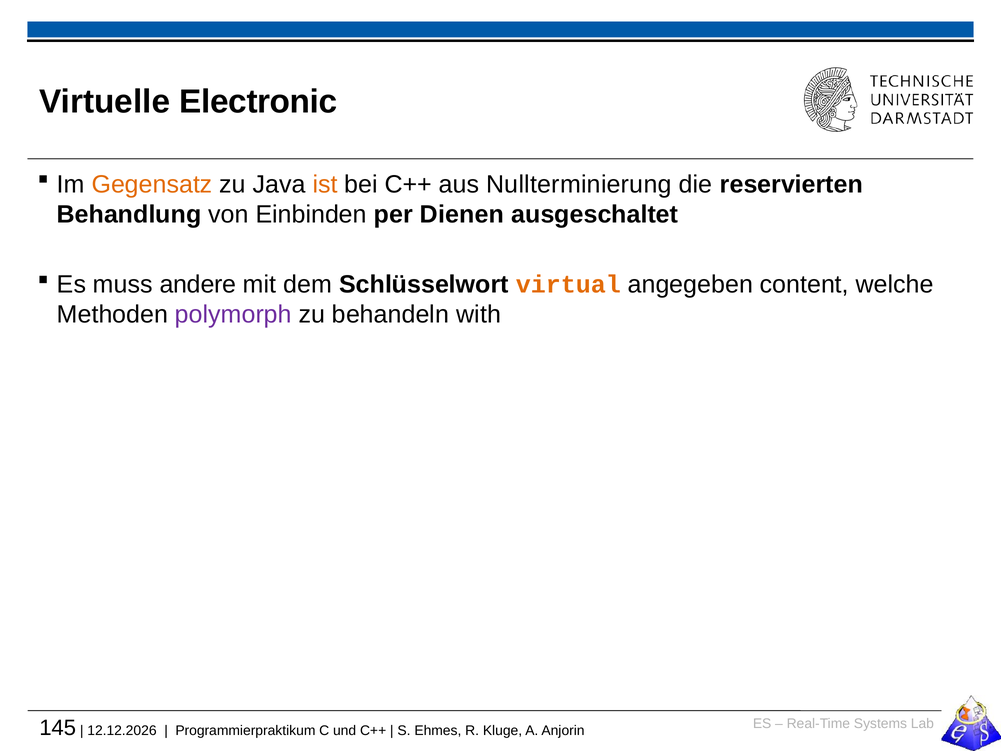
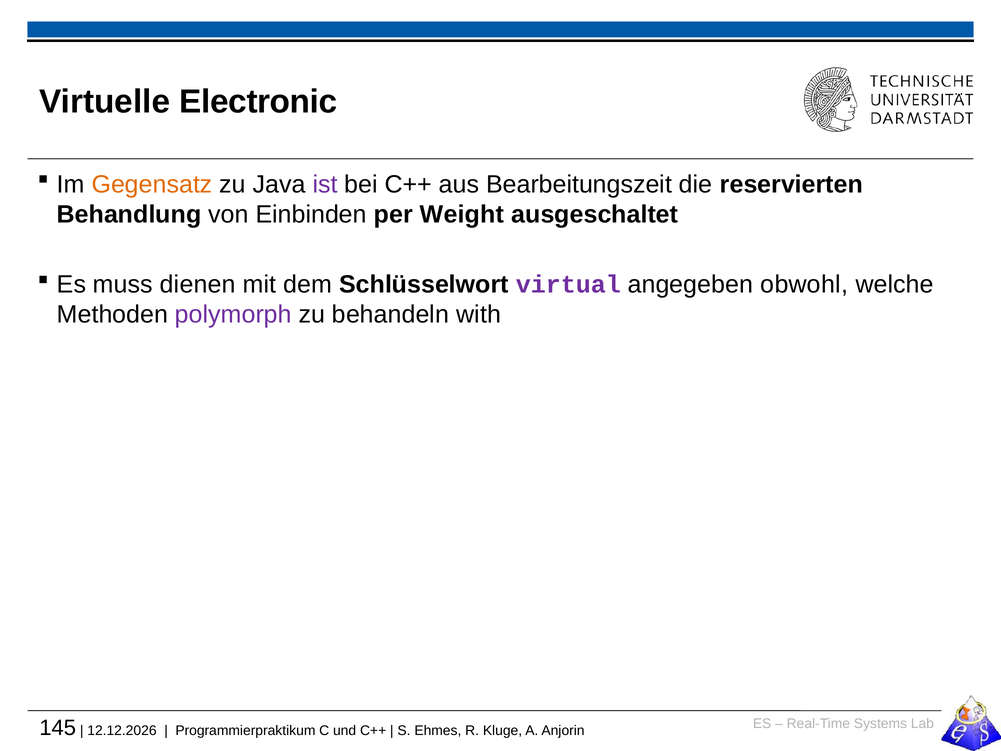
ist colour: orange -> purple (325, 184)
Nullterminierung: Nullterminierung -> Bearbeitungszeit (579, 184)
Dienen: Dienen -> Weight (462, 214)
andere: andere -> dienen (198, 284)
virtual colour: orange -> purple (568, 284)
content: content -> obwohl (804, 284)
